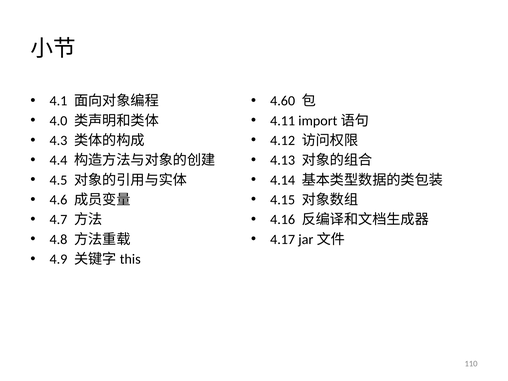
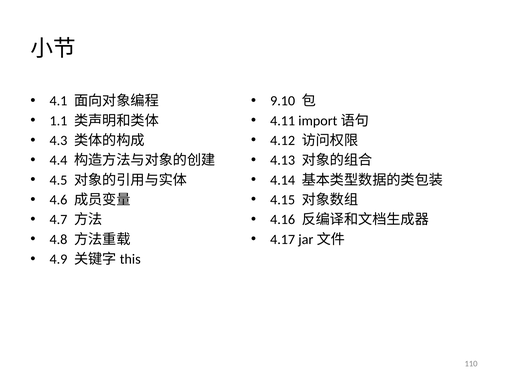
4.60: 4.60 -> 9.10 (283, 101)
4.0: 4.0 -> 1.1 (58, 121)
